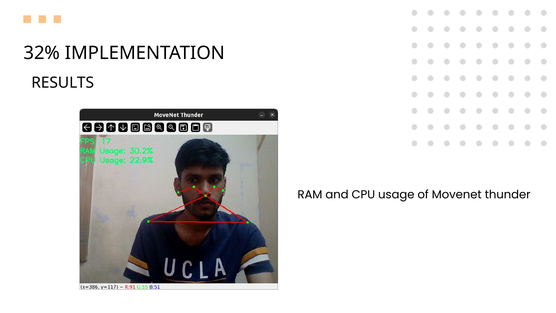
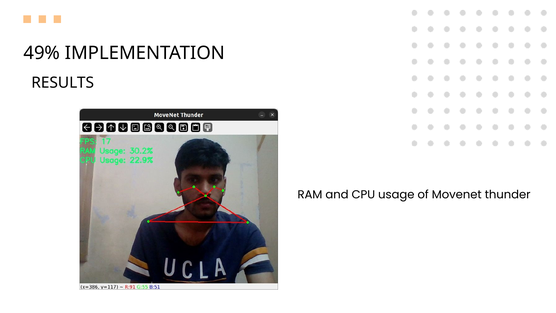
32%: 32% -> 49% (42, 53)
